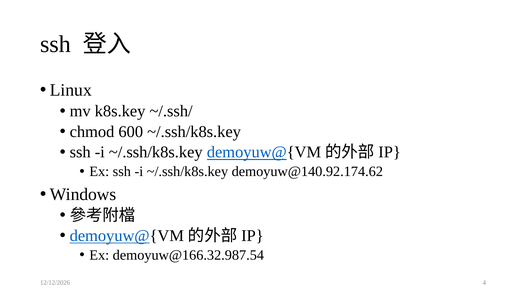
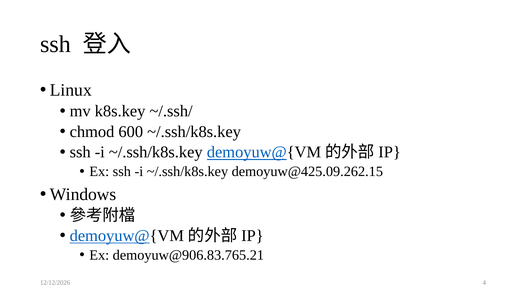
demoyuw@140.92.174.62: demoyuw@140.92.174.62 -> demoyuw@425.09.262.15 (307, 172)
demoyuw@166.32.987.54: demoyuw@166.32.987.54 -> demoyuw@906.83.765.21 (188, 255)
